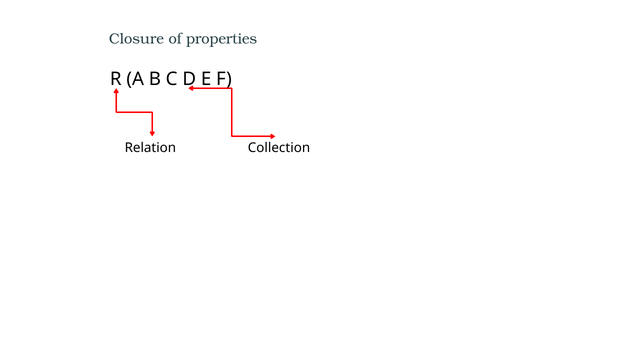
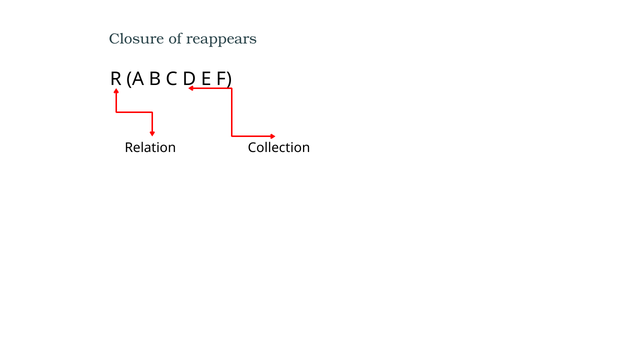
properties: properties -> reappears (222, 39)
